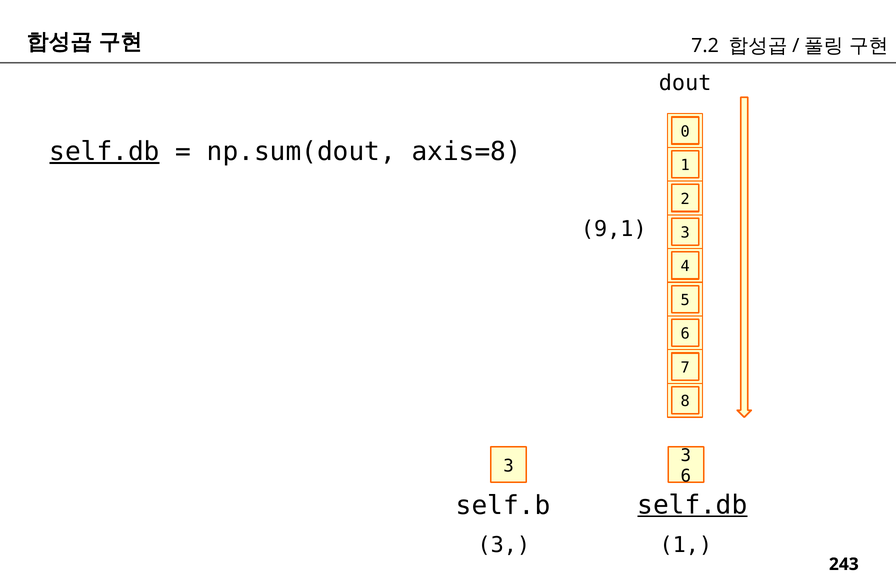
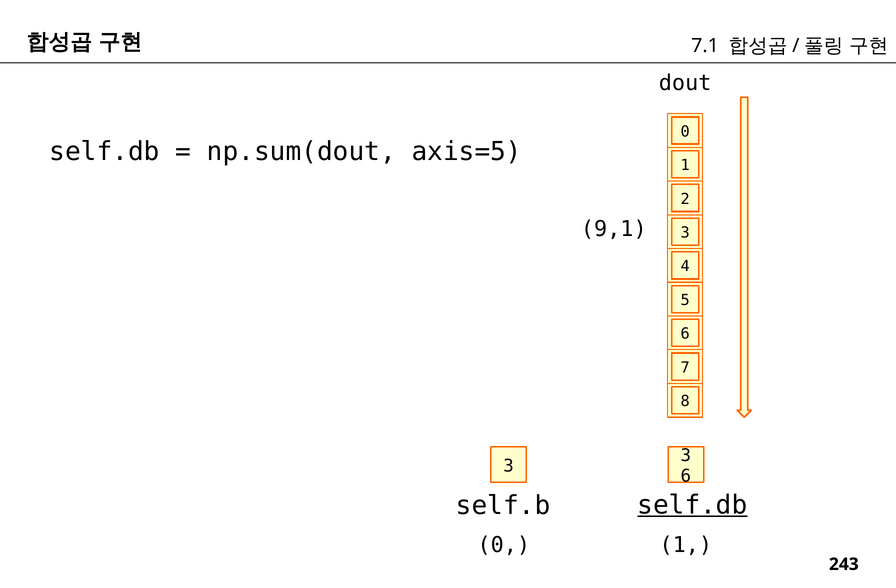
7.2: 7.2 -> 7.1 (705, 46)
self.db underline: present -> none (105, 152)
axis=8: axis=8 -> axis=5 (467, 152)
3: 3 -> 0 (504, 546)
